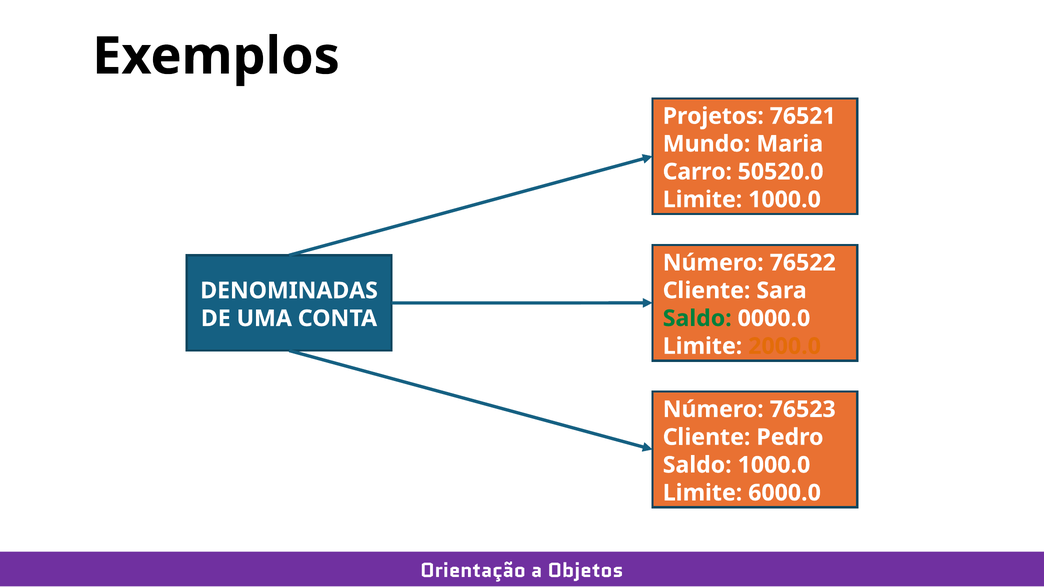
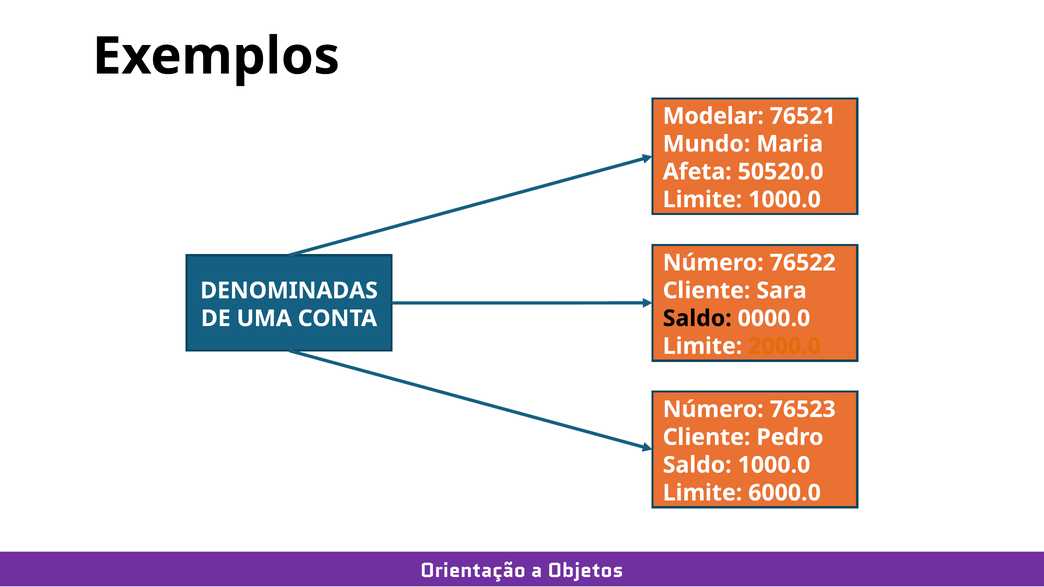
Projetos: Projetos -> Modelar (713, 116)
Carro: Carro -> Afeta (697, 172)
Saldo colour: green -> black (697, 319)
